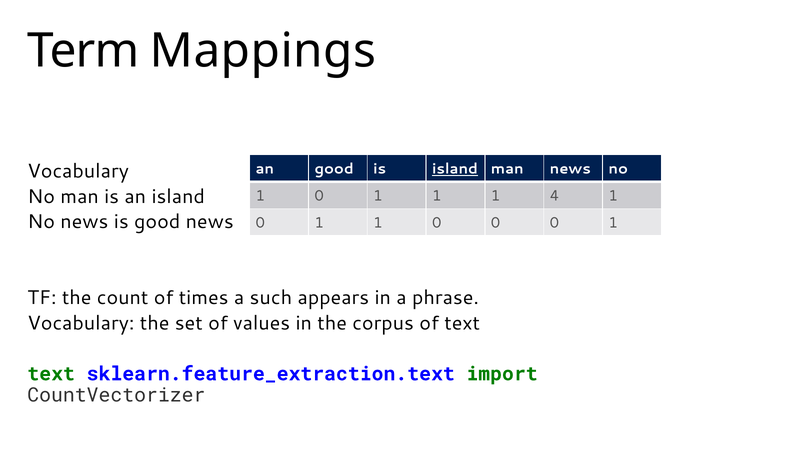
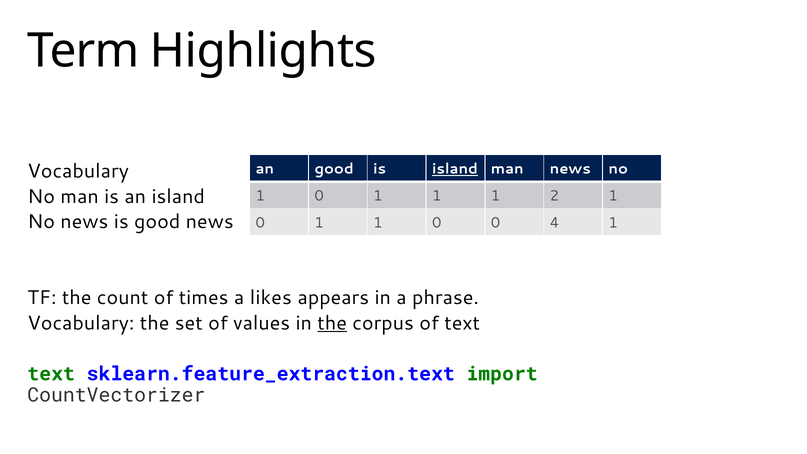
Mappings: Mappings -> Highlights (263, 51)
4: 4 -> 2 (554, 196)
0 0 0: 0 -> 4 (554, 223)
such: such -> likes (271, 298)
the underline: none -> present (332, 323)
